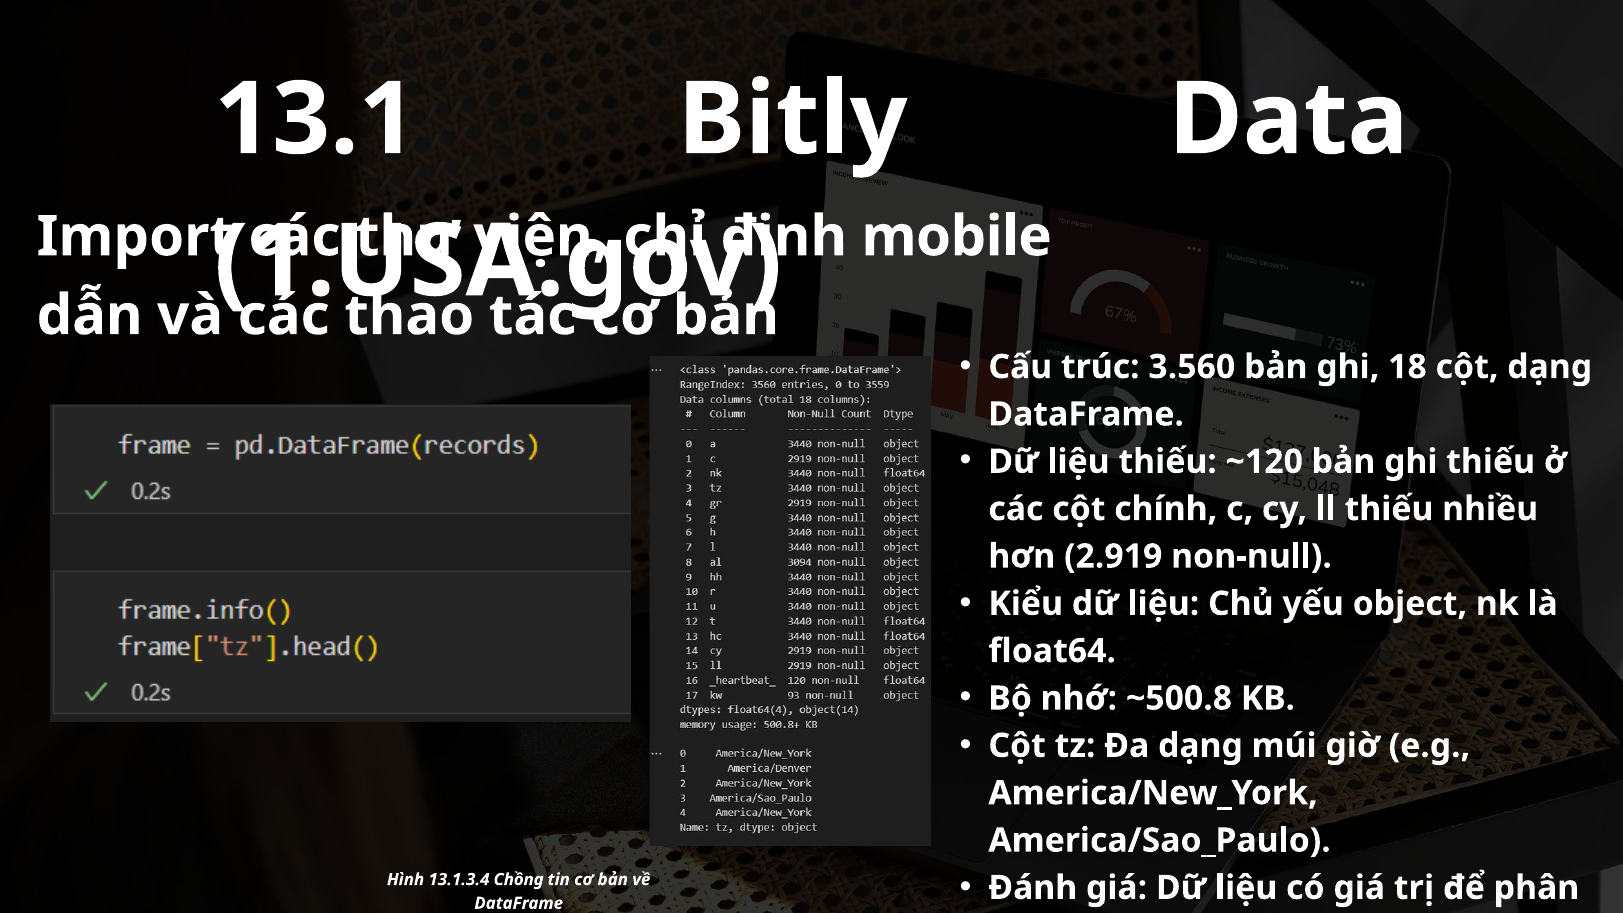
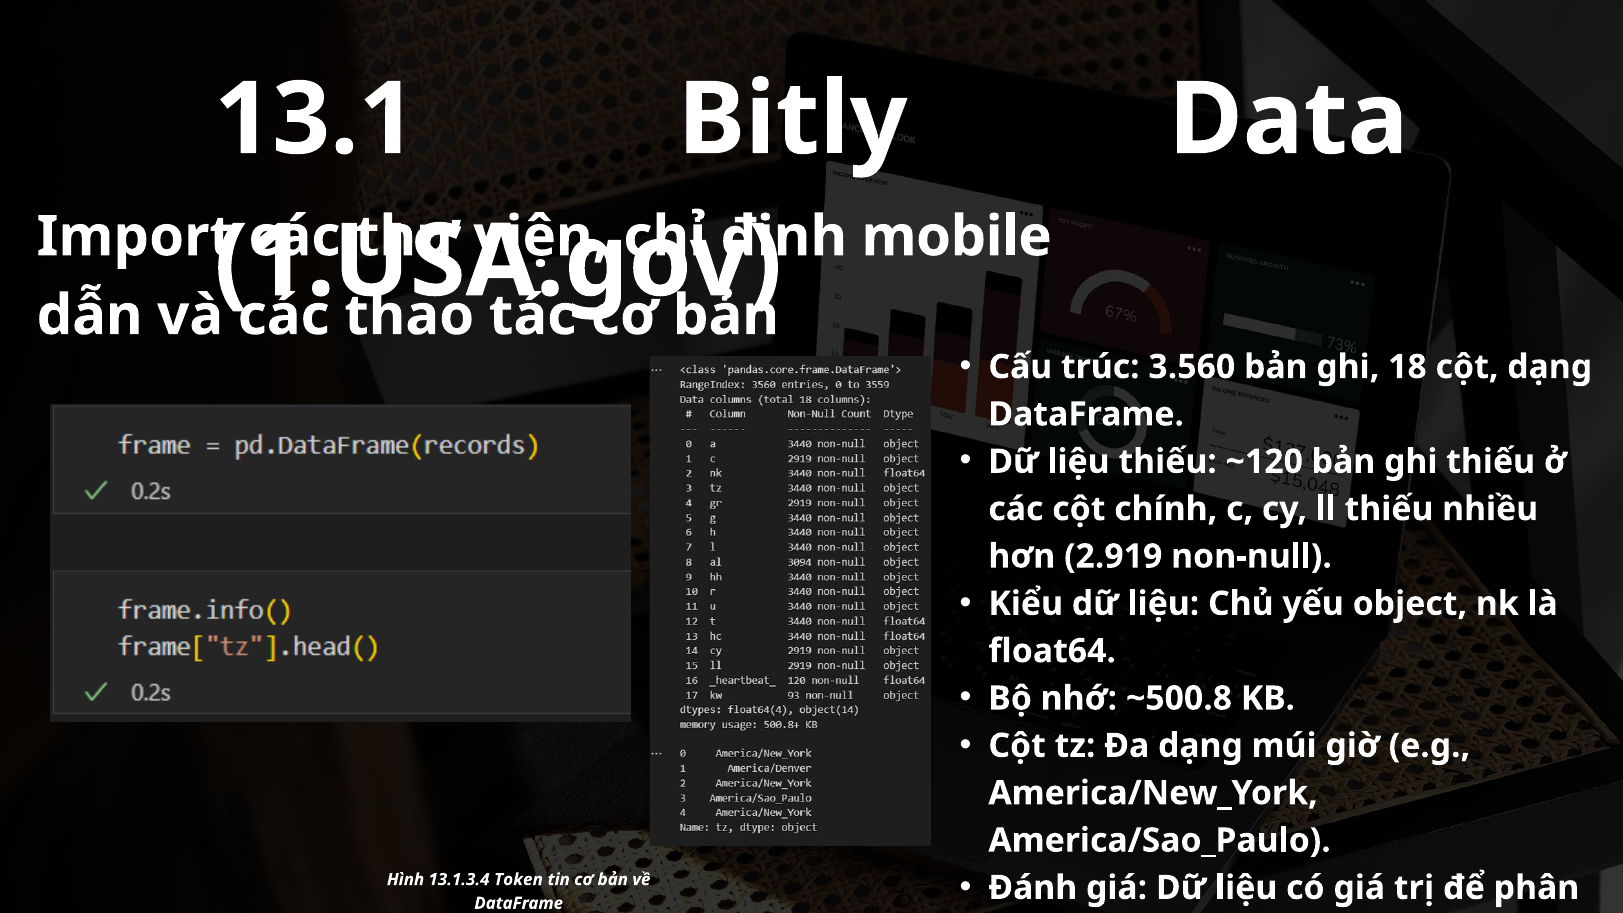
Chồng: Chồng -> Token (518, 879)
